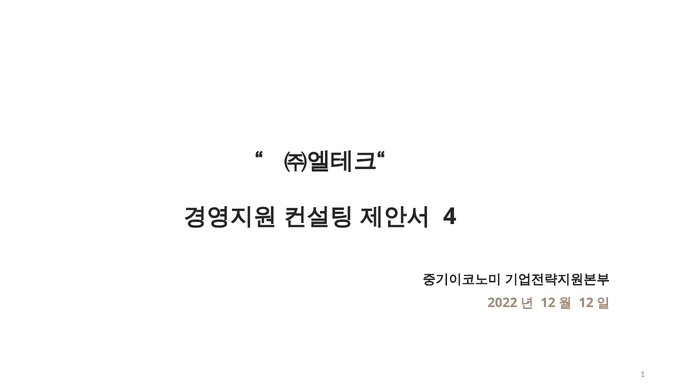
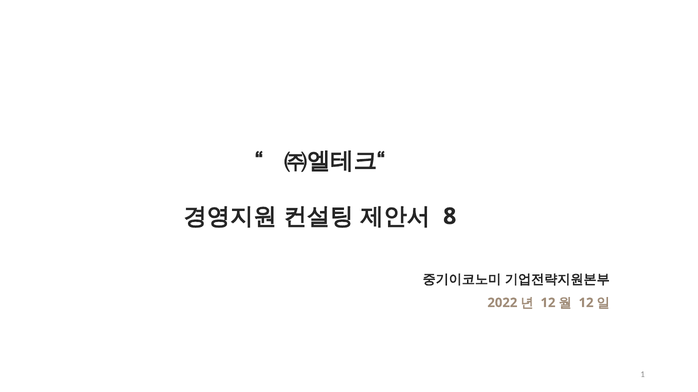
4: 4 -> 8 (450, 217)
